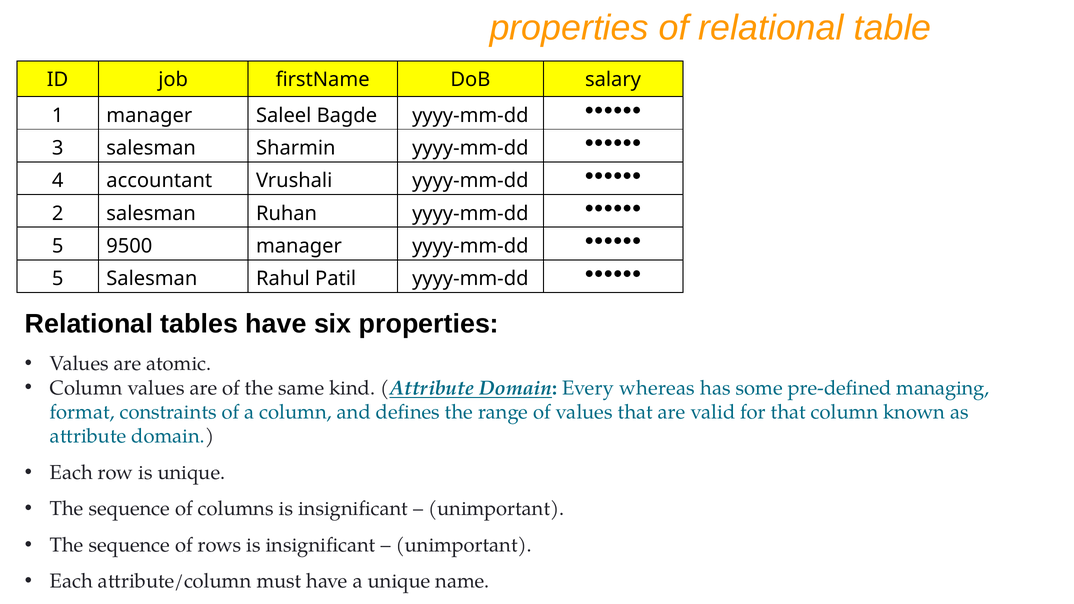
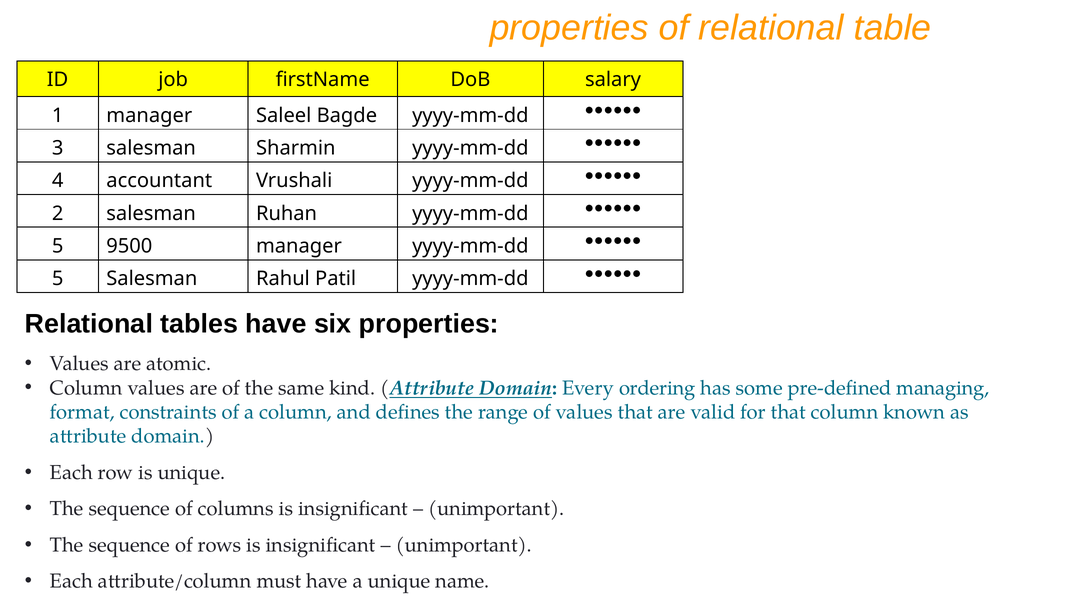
whereas: whereas -> ordering (657, 388)
